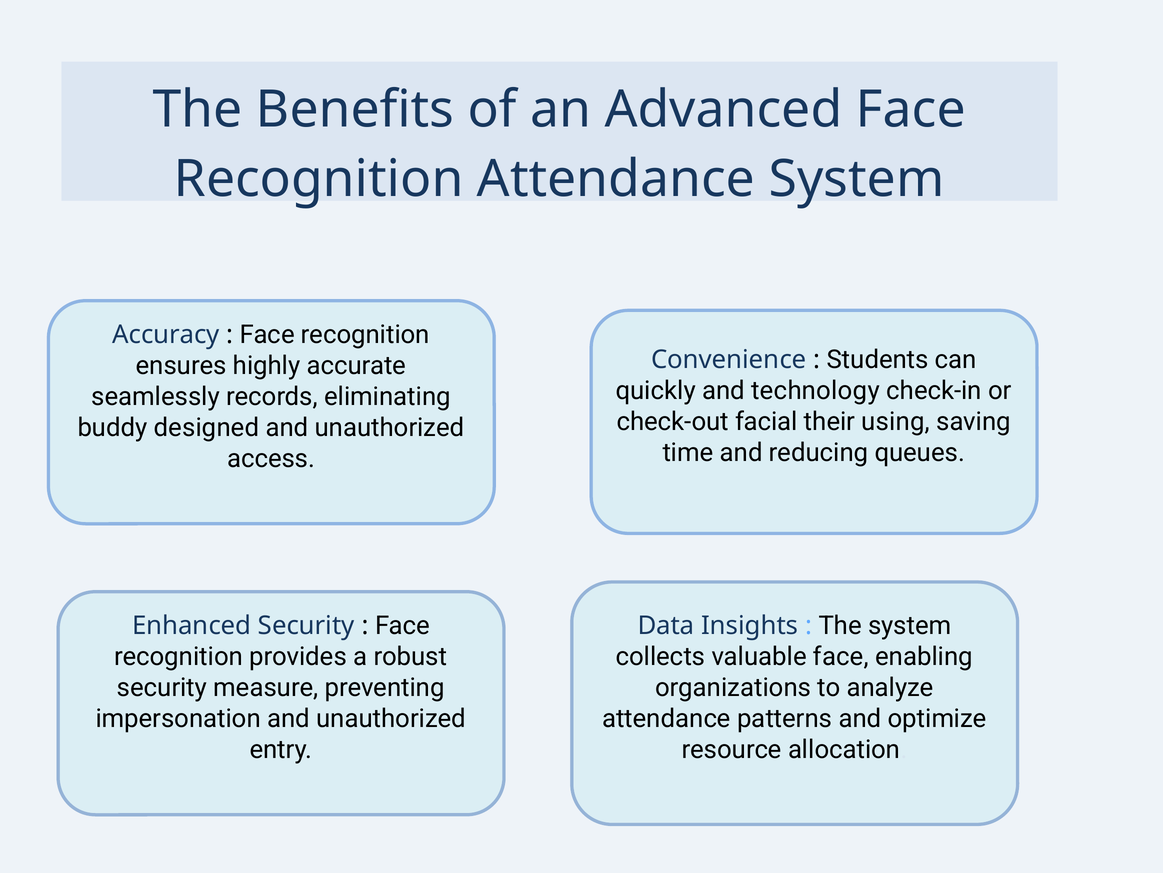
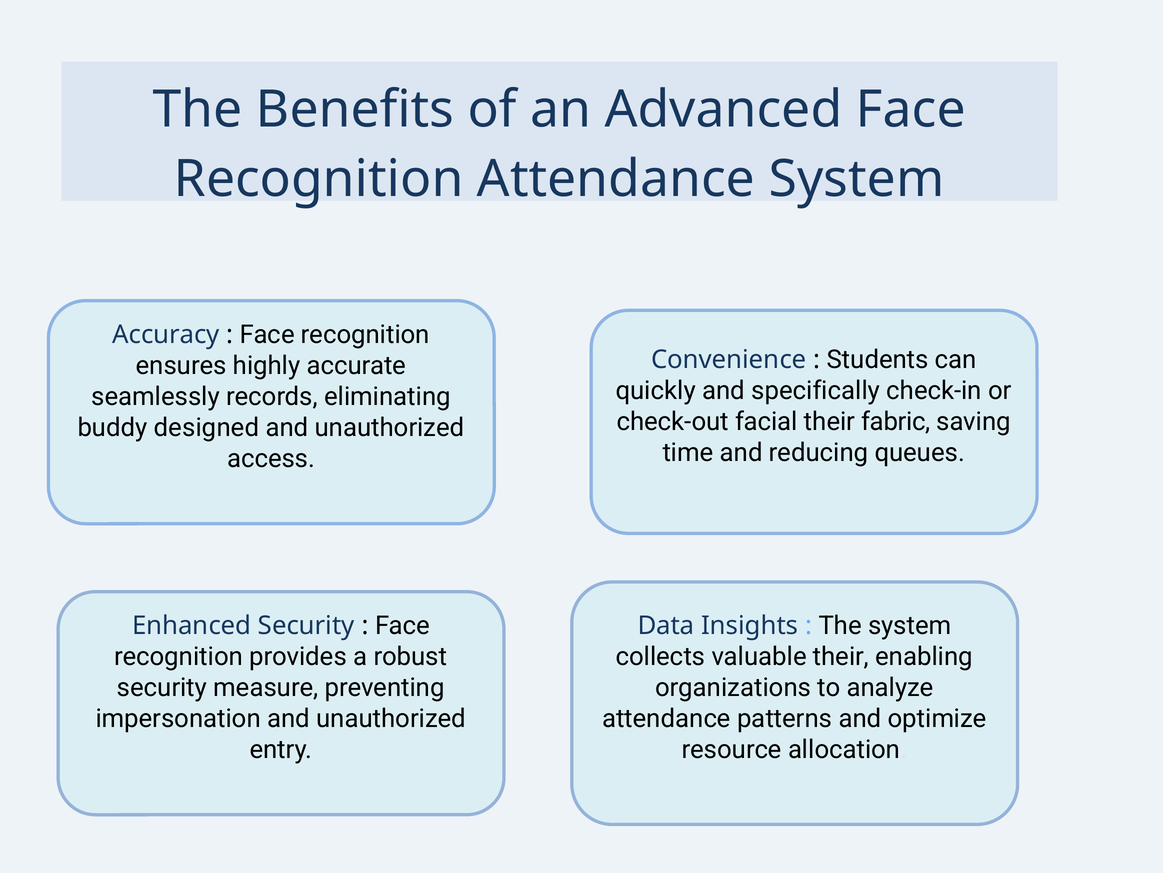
technology: technology -> specifically (816, 390)
using: using -> fabric (896, 421)
valuable face: face -> their (841, 656)
